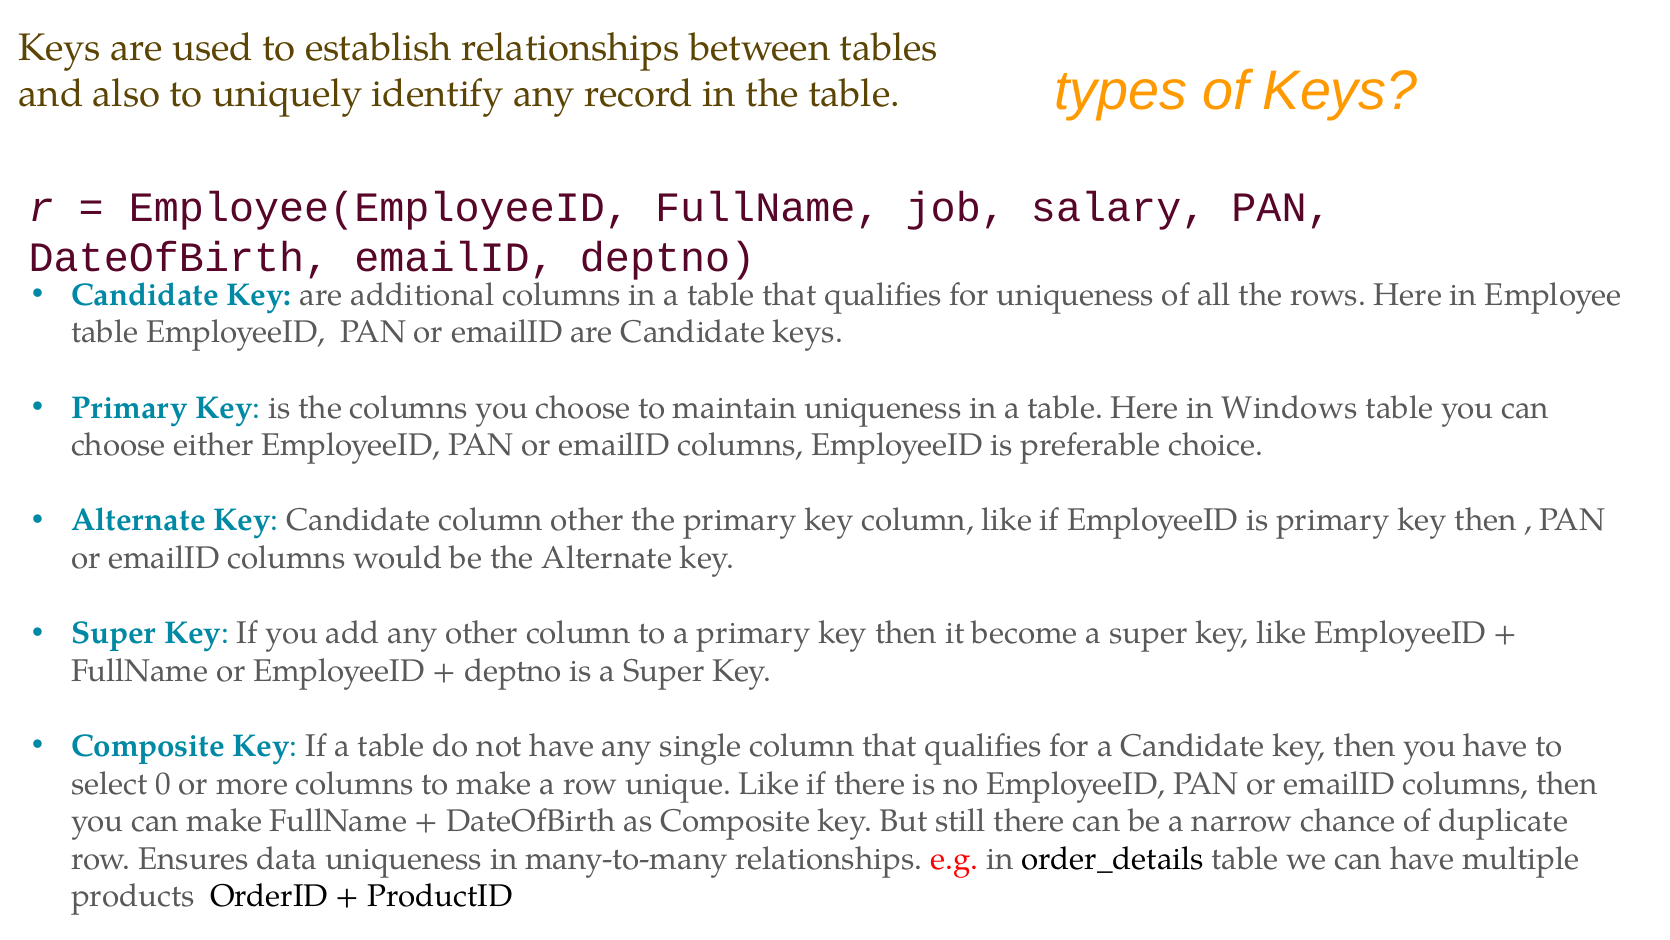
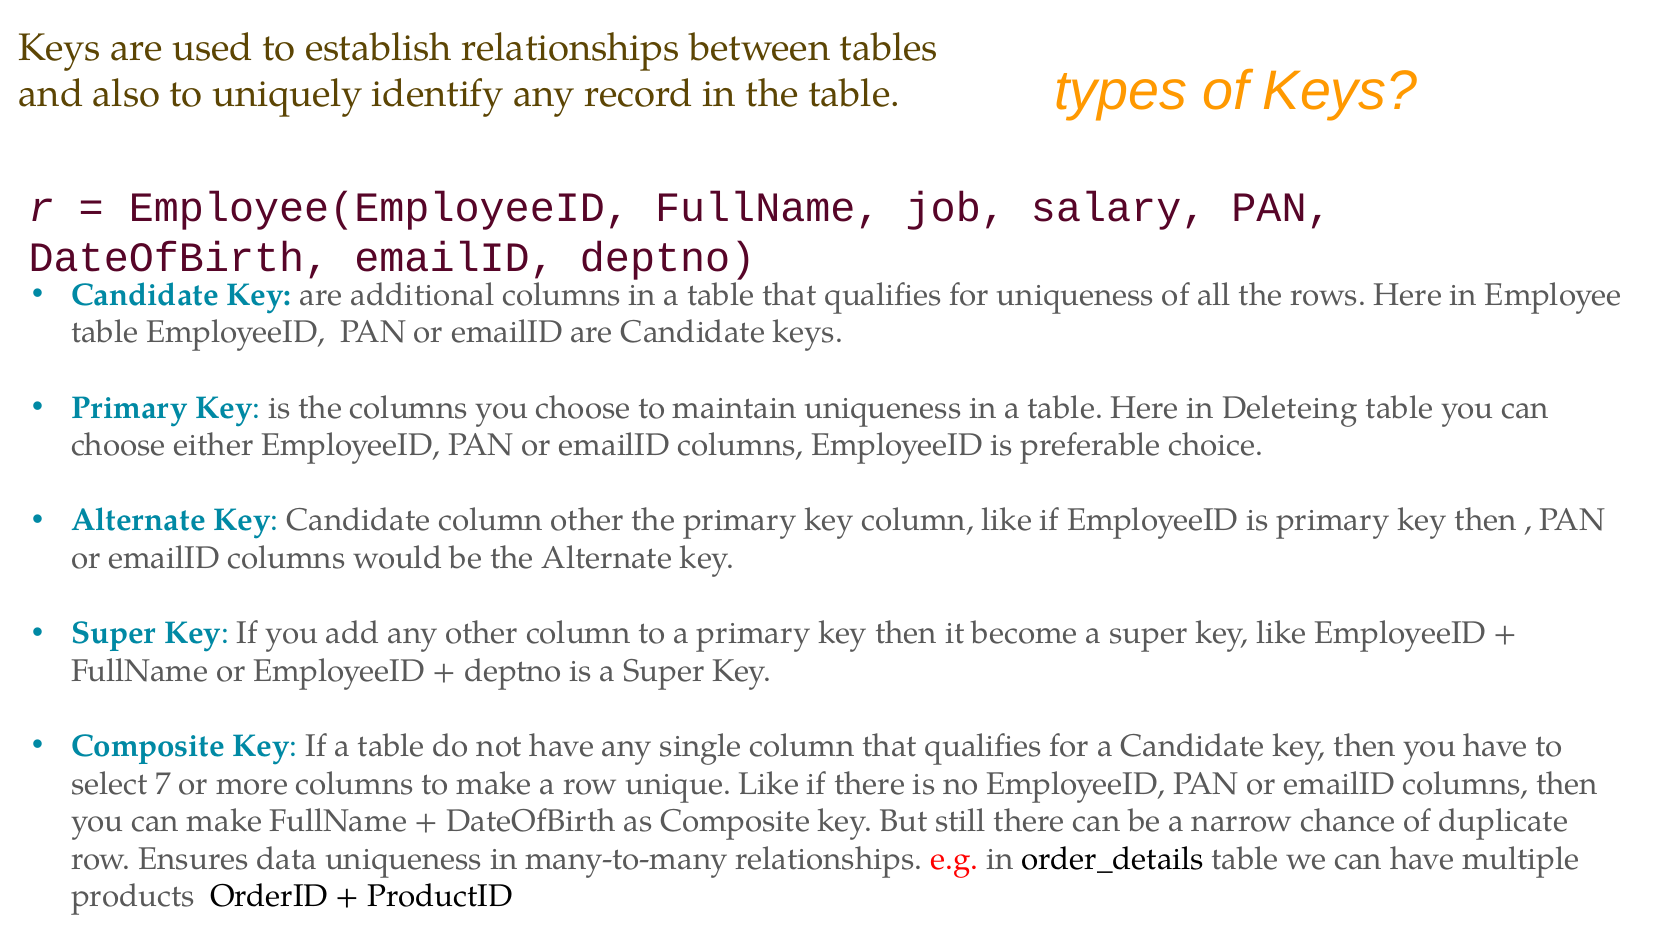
Windows: Windows -> Deleteing (1290, 408)
0: 0 -> 7 (163, 783)
